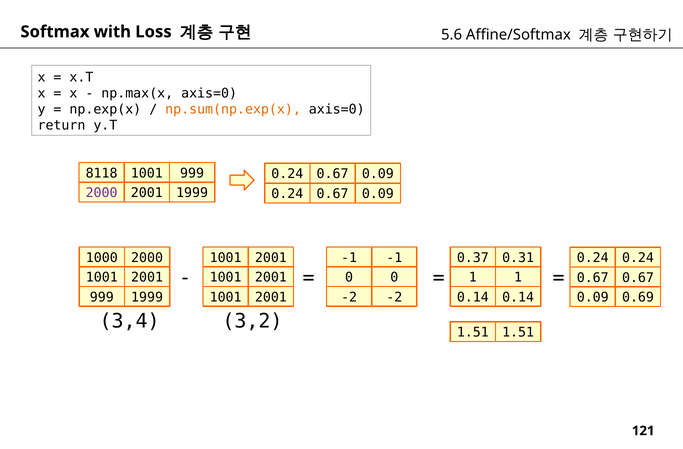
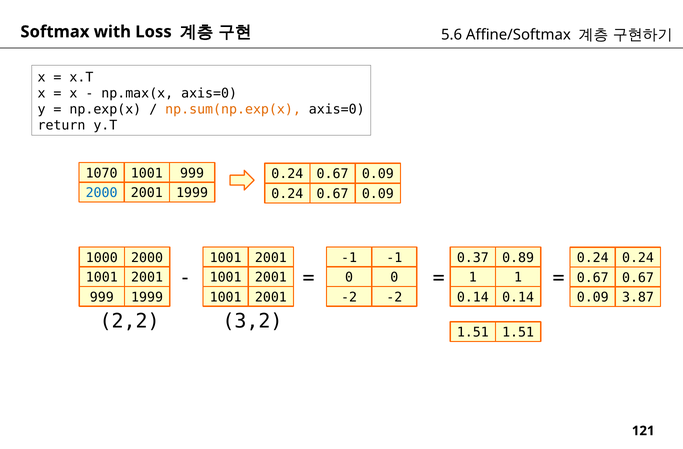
8118: 8118 -> 1070 (102, 173)
2000 colour: purple -> blue (102, 193)
0.31: 0.31 -> 0.89 (518, 258)
0.69: 0.69 -> 3.87 (638, 297)
3,4: 3,4 -> 2,2 (130, 321)
